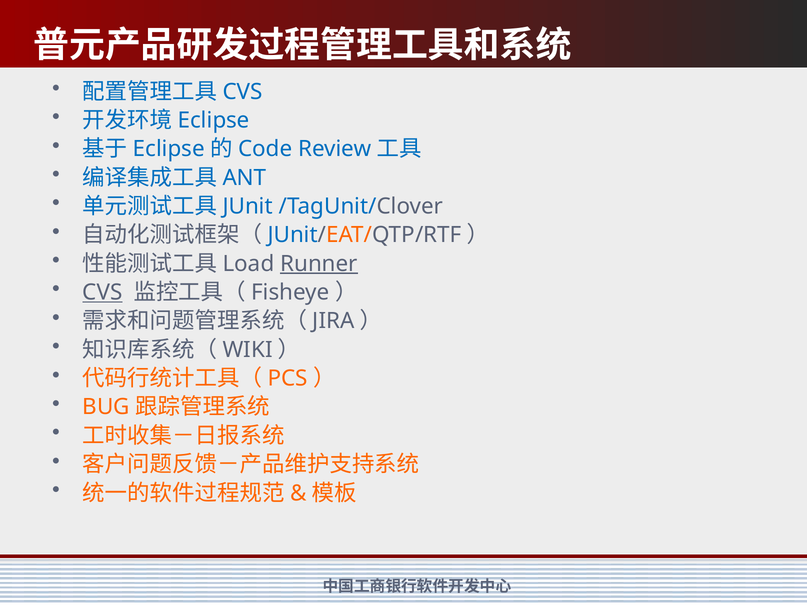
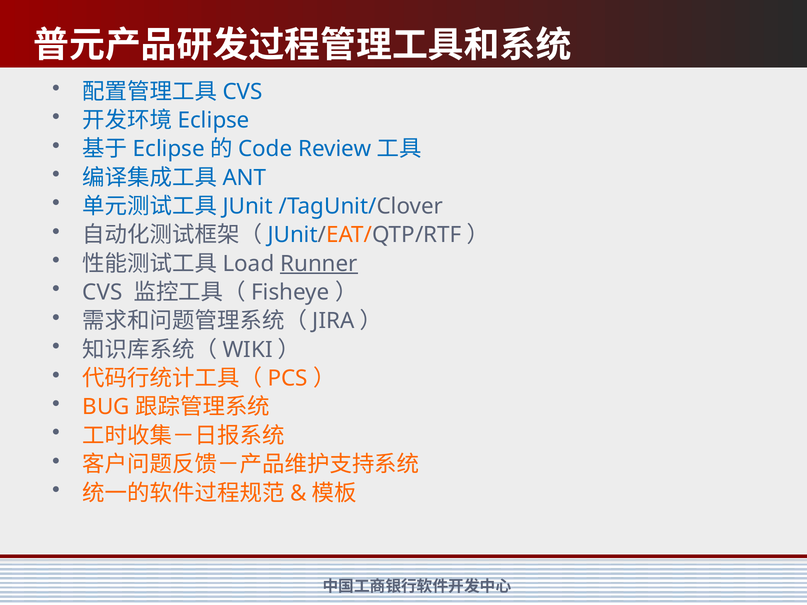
CVS underline: present -> none (102, 292)
